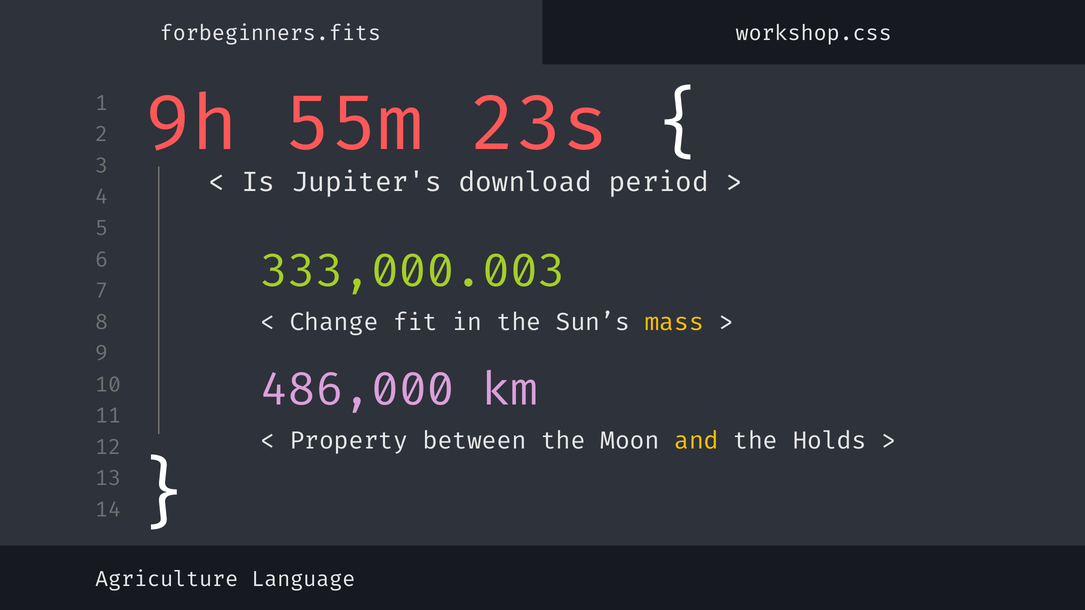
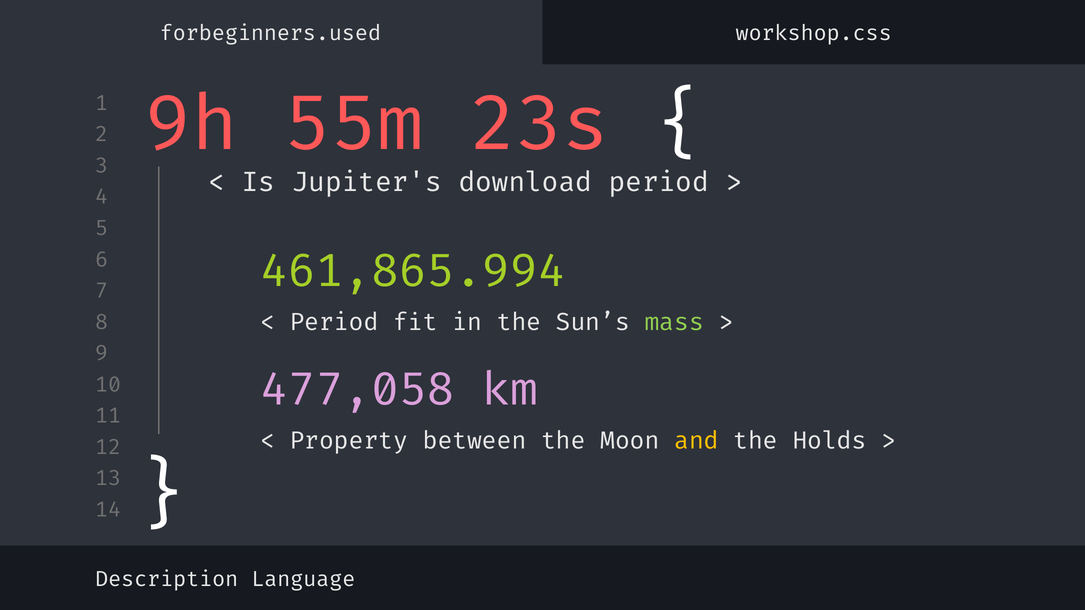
forbeginners.fits: forbeginners.fits -> forbeginners.used (270, 33)
333,000.003: 333,000.003 -> 461,865.994 (413, 271)
Change: Change -> Period (334, 323)
mass colour: yellow -> light green (674, 323)
486,000: 486,000 -> 477,058 (357, 390)
Agriculture: Agriculture -> Description (167, 580)
